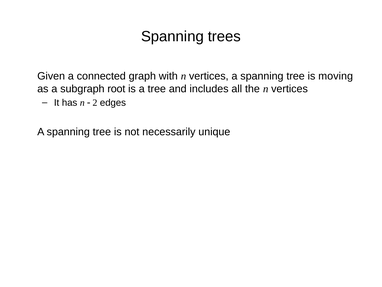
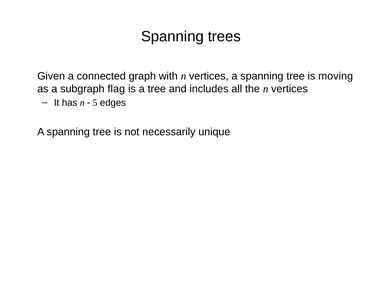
root: root -> flag (116, 89)
2: 2 -> 5 (95, 103)
